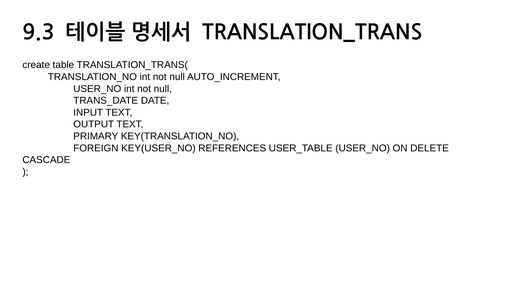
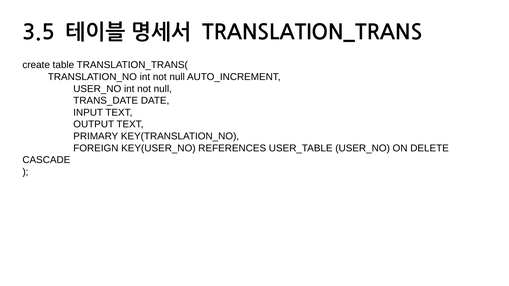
9.3: 9.3 -> 3.5 (38, 33)
